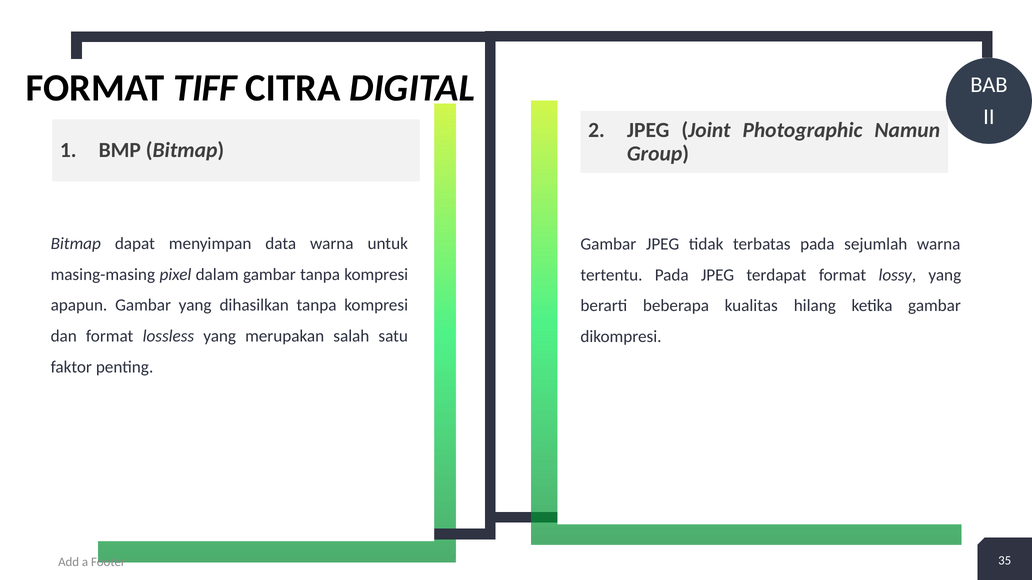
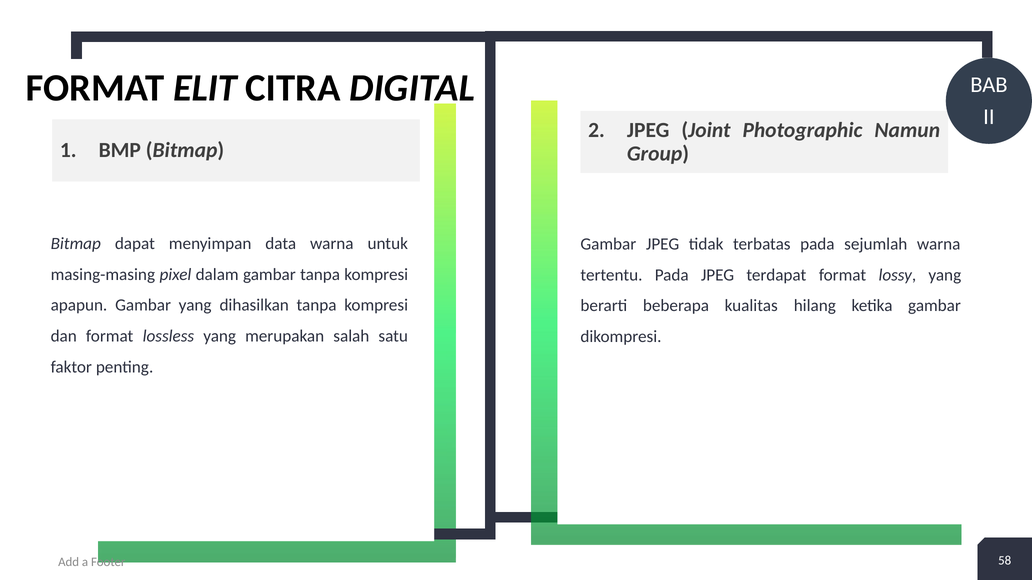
TIFF: TIFF -> ELIT (205, 88)
35: 35 -> 58 (1005, 561)
